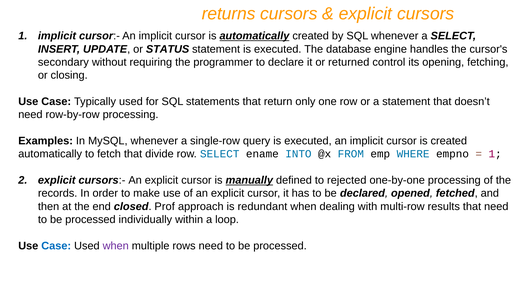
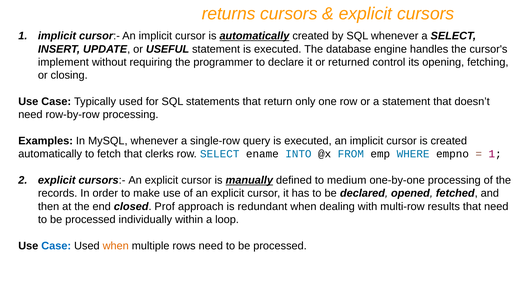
STATUS: STATUS -> USEFUL (168, 49)
secondary: secondary -> implement (63, 62)
divide: divide -> clerks (159, 154)
rejected: rejected -> medium (347, 180)
when colour: purple -> orange (116, 246)
